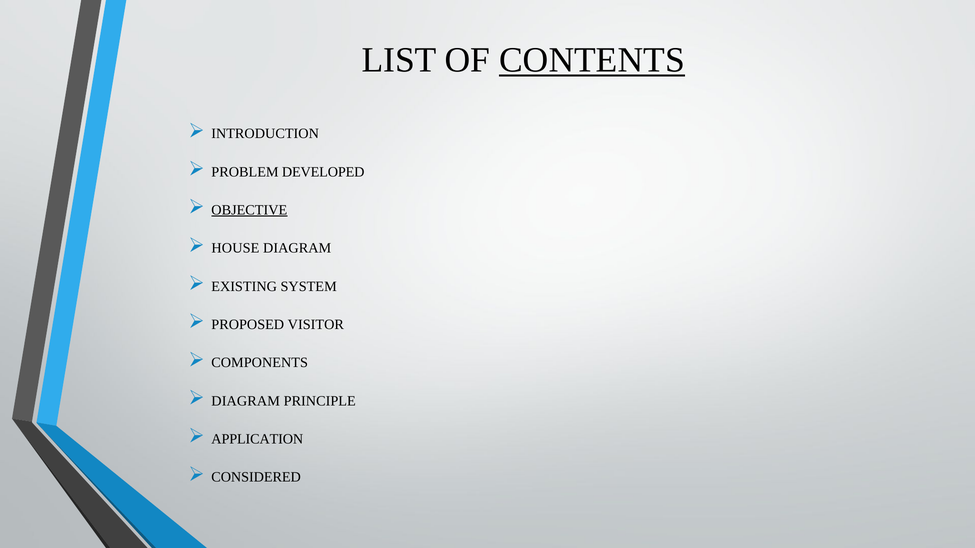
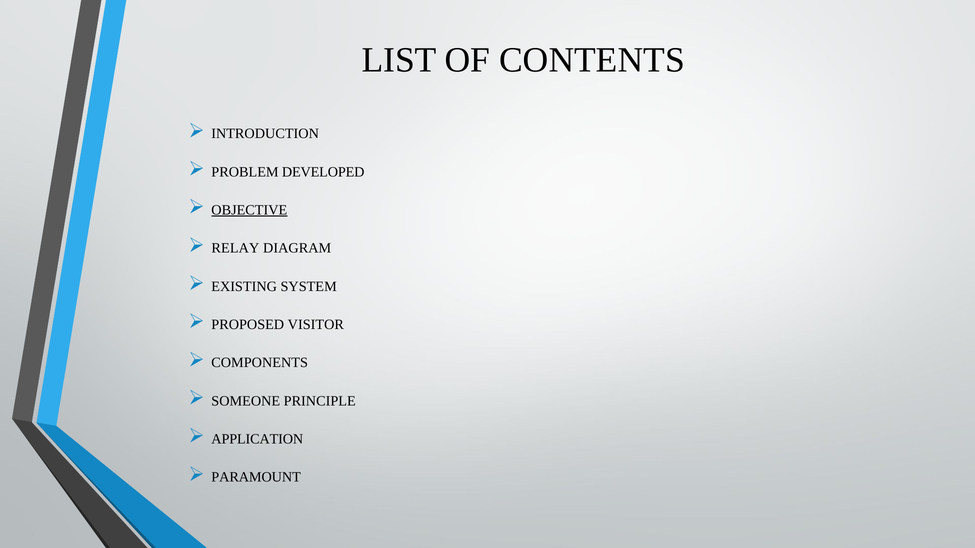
CONTENTS underline: present -> none (592, 60)
HOUSE: HOUSE -> RELAY (235, 248)
DIAGRAM: DIAGRAM -> SOMEONE (246, 401)
CONSIDERED: CONSIDERED -> PARAMOUNT (256, 478)
